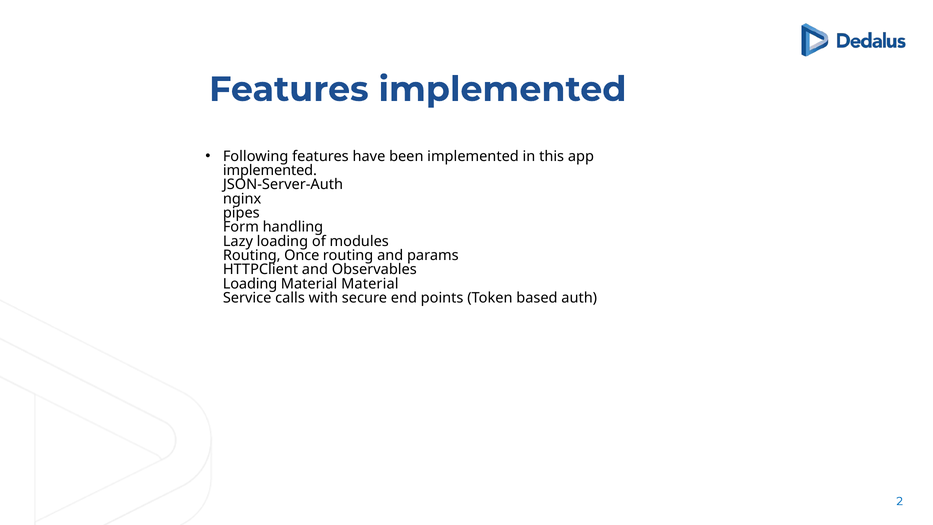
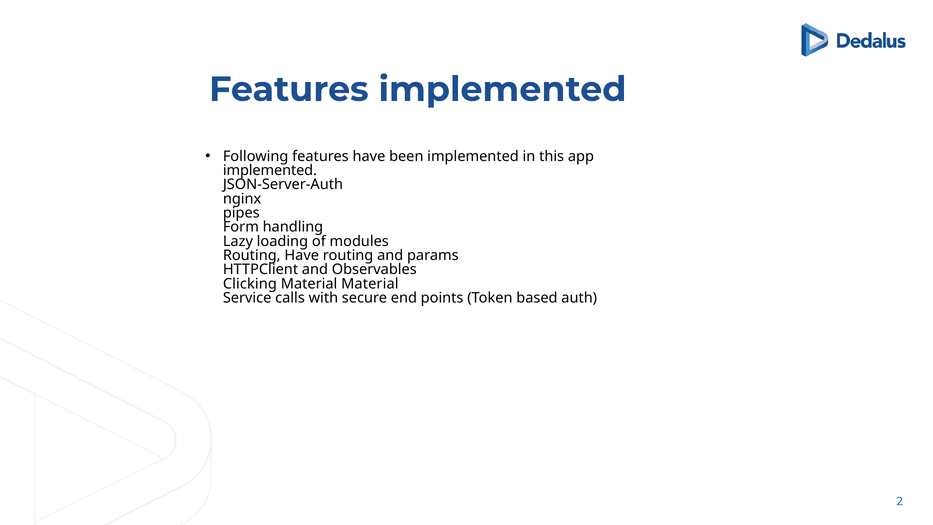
Routing Once: Once -> Have (302, 255)
Loading: Loading -> Clicking (250, 284)
